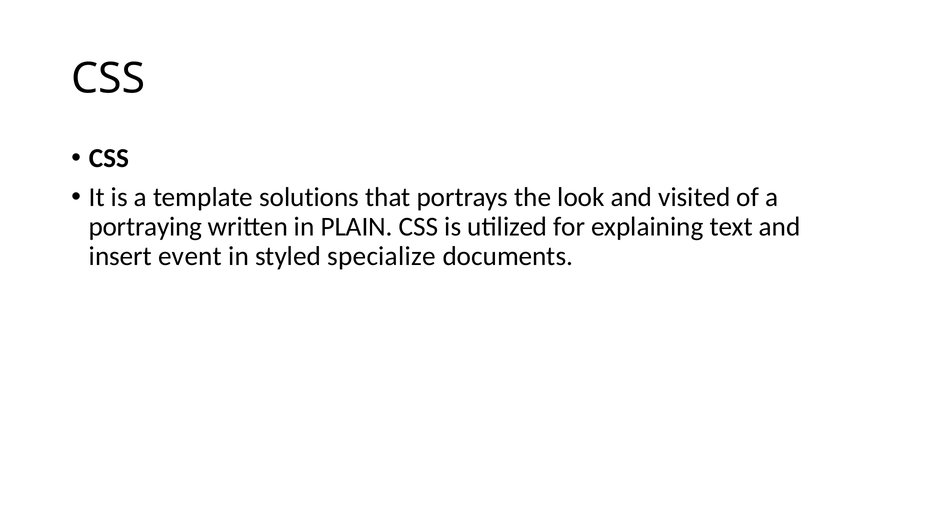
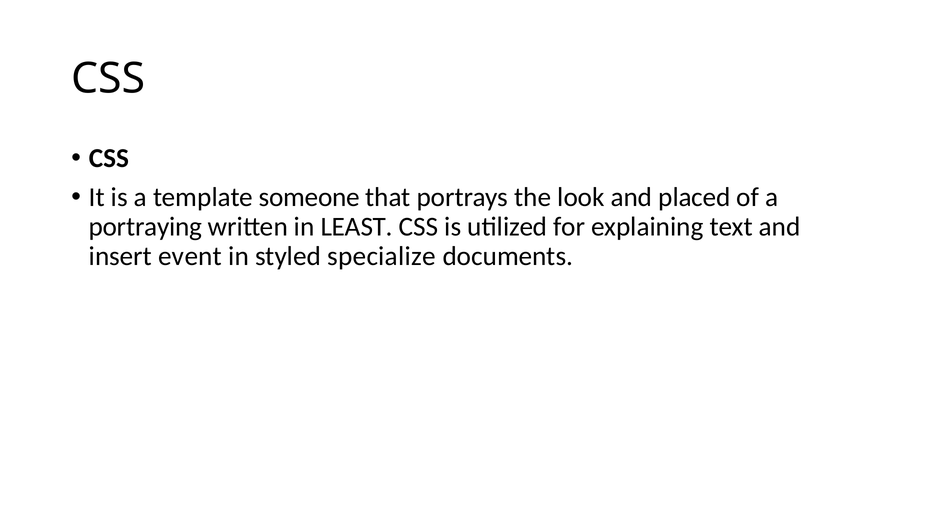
solutions: solutions -> someone (309, 197)
visited: visited -> placed (694, 197)
PLAIN: PLAIN -> LEAST (357, 227)
